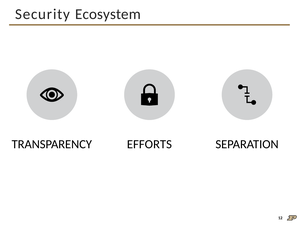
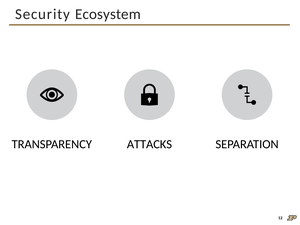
EFFORTS: EFFORTS -> ATTACKS (149, 144)
